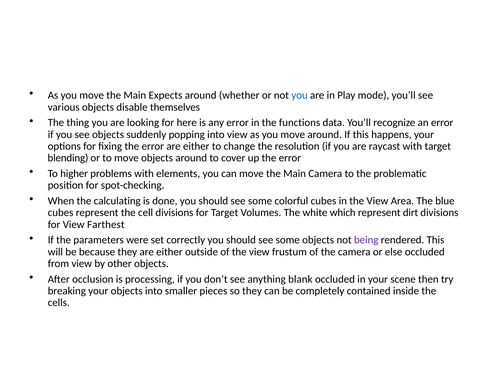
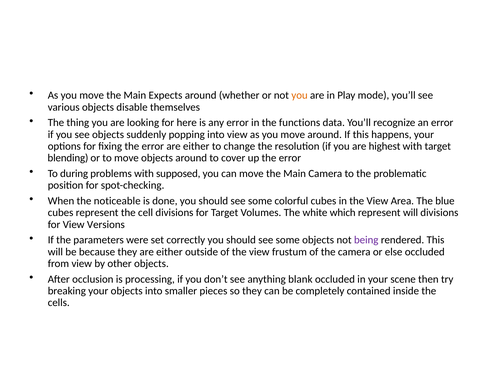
you colour: blue -> orange (300, 95)
raycast: raycast -> highest (385, 146)
higher: higher -> during (74, 174)
elements: elements -> supposed (178, 174)
calculating: calculating -> noticeable (117, 201)
represent dirt: dirt -> will (411, 213)
Farthest: Farthest -> Versions (106, 225)
